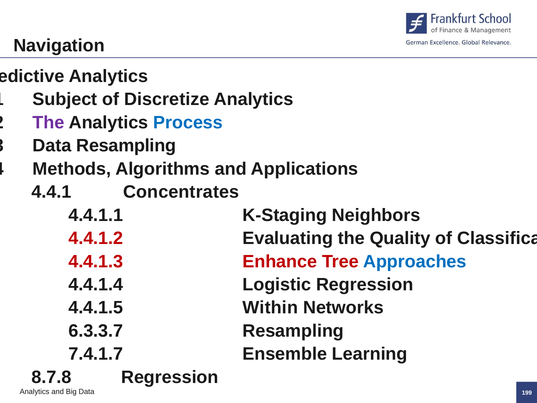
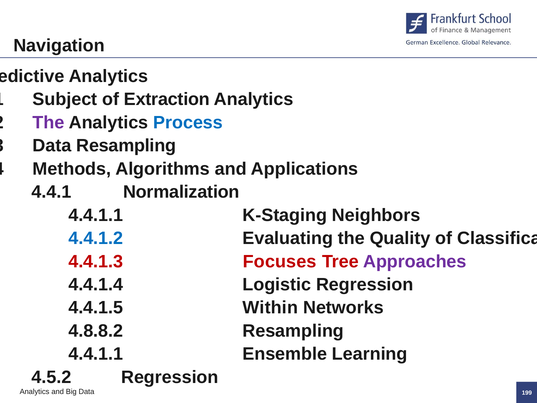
Discretize: Discretize -> Extraction (167, 99)
Concentrates: Concentrates -> Normalization (181, 192)
4.4.1.2 colour: red -> blue (96, 238)
Enhance: Enhance -> Focuses (280, 261)
Approaches colour: blue -> purple (415, 261)
6.3.3.7: 6.3.3.7 -> 4.8.8.2 (96, 331)
7.4.1.7: 7.4.1.7 -> 4.4.1.1 (96, 354)
8.7.8: 8.7.8 -> 4.5.2 (51, 377)
